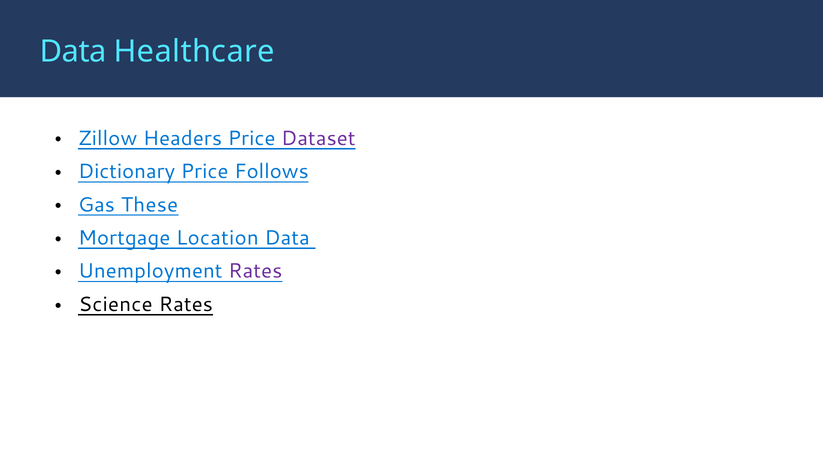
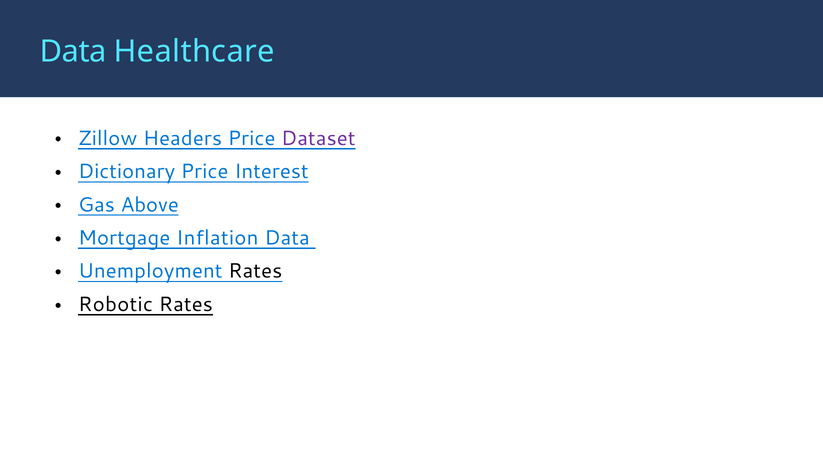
Follows: Follows -> Interest (271, 171)
These: These -> Above (150, 205)
Location: Location -> Inflation (217, 238)
Rates colour: purple -> black (255, 271)
Science: Science -> Robotic (116, 304)
